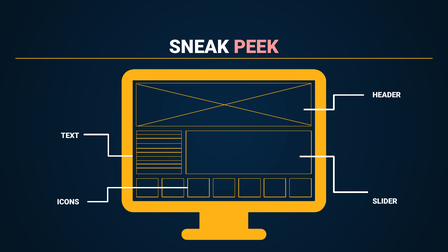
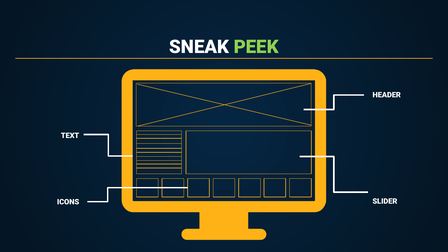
PEEK colour: pink -> light green (256, 47)
